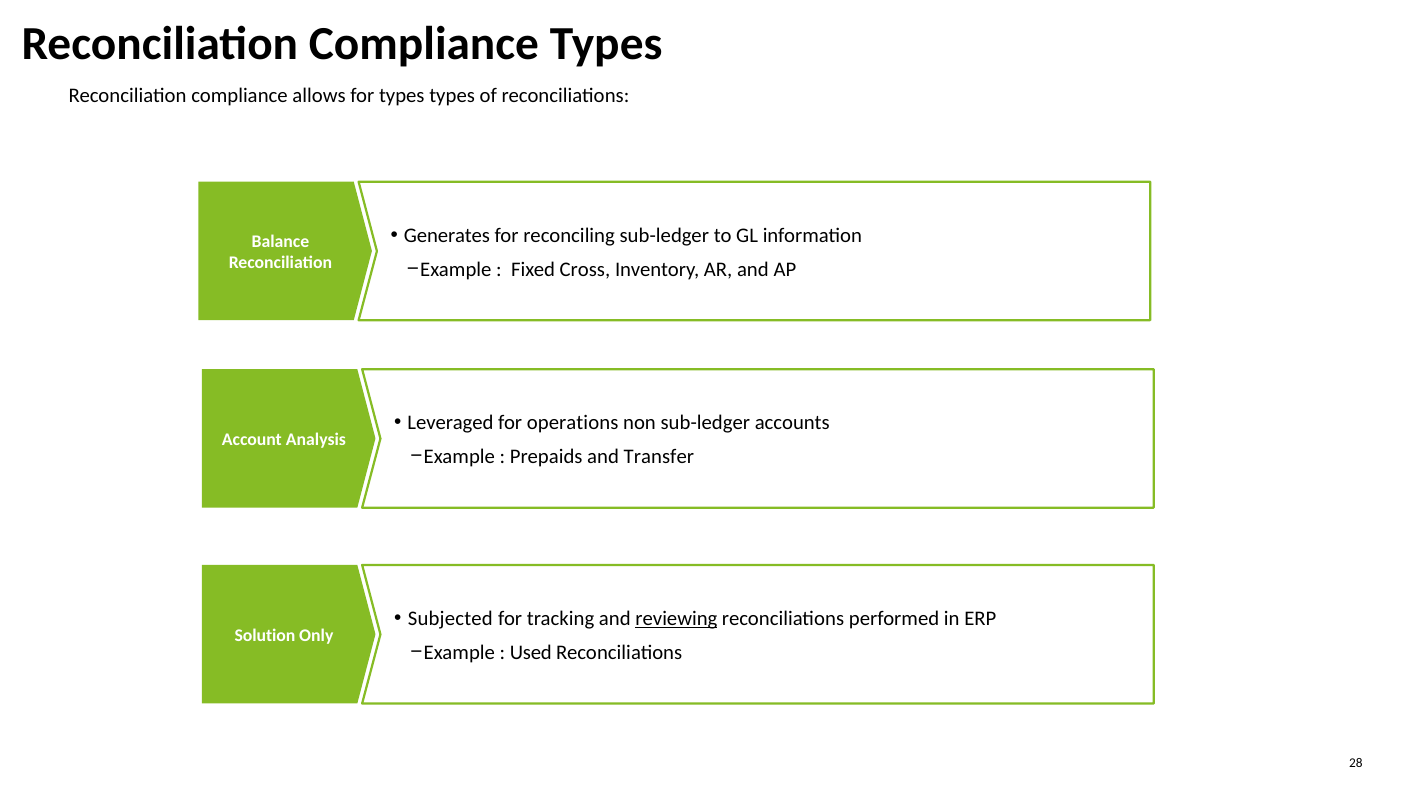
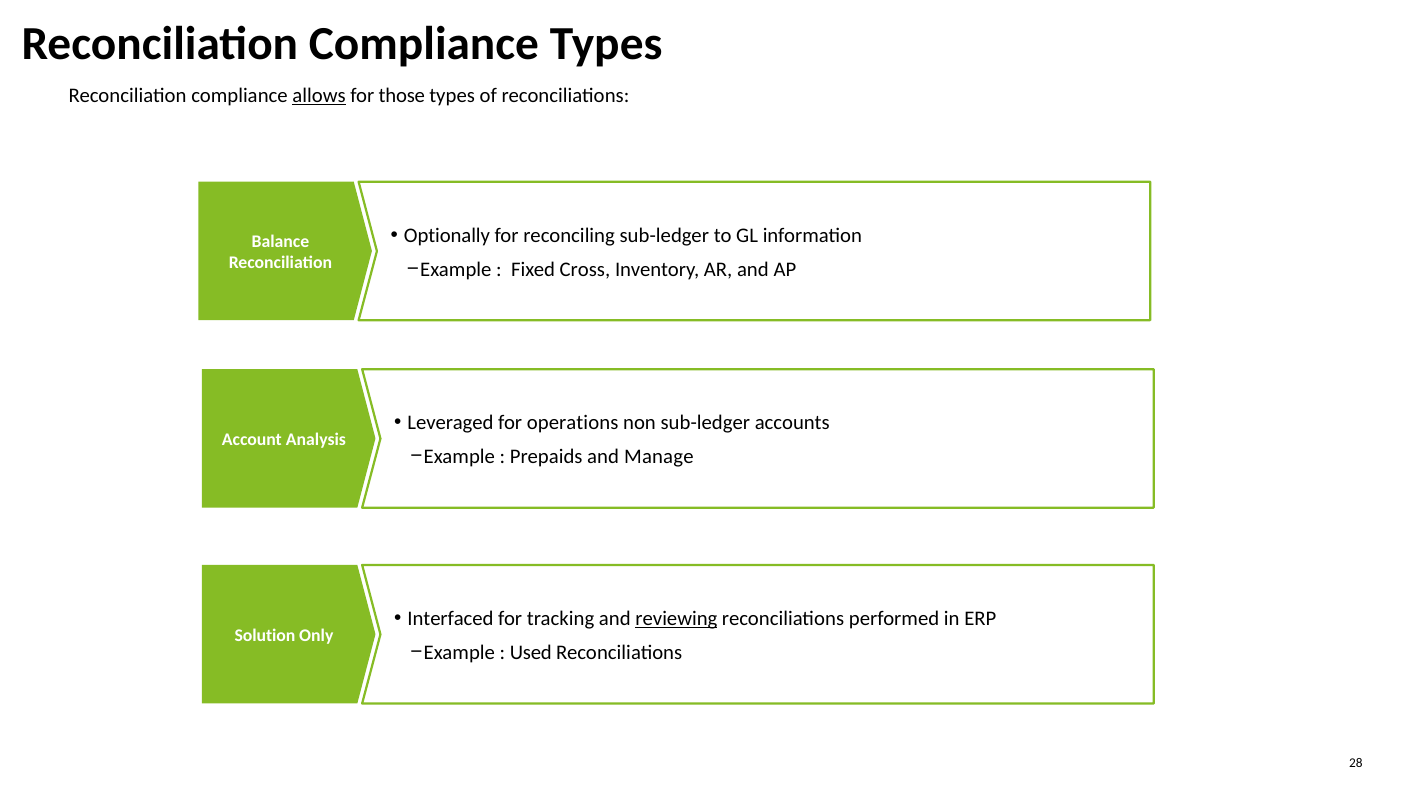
allows underline: none -> present (319, 96)
for types: types -> those (402, 96)
Generates: Generates -> Optionally (447, 236)
Transfer: Transfer -> Manage (659, 457)
Subjected: Subjected -> Interfaced (450, 619)
